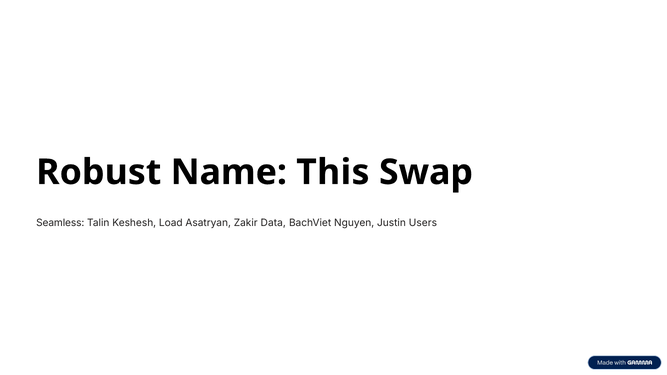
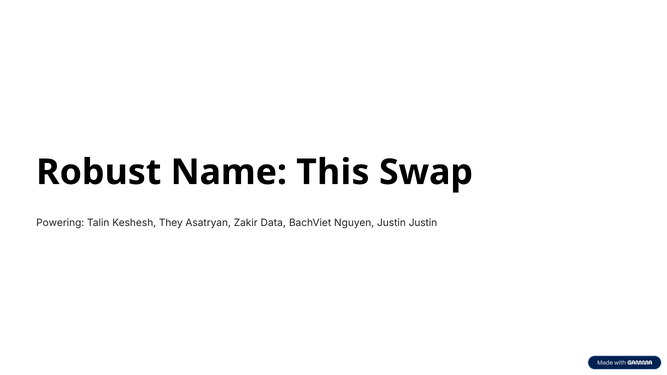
Seamless: Seamless -> Powering (60, 223)
Load: Load -> They (171, 223)
Justin Users: Users -> Justin (423, 223)
